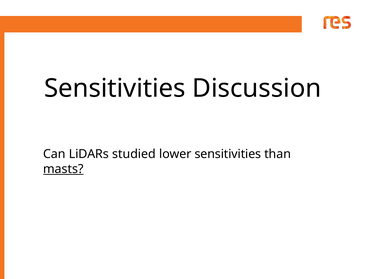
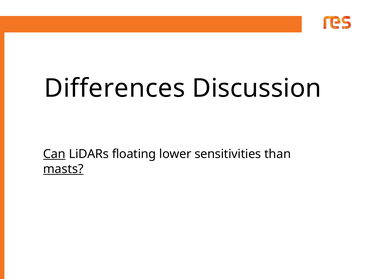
Sensitivities: Sensitivities -> Differences (115, 88)
Can underline: none -> present (54, 154)
studied: studied -> floating (134, 154)
